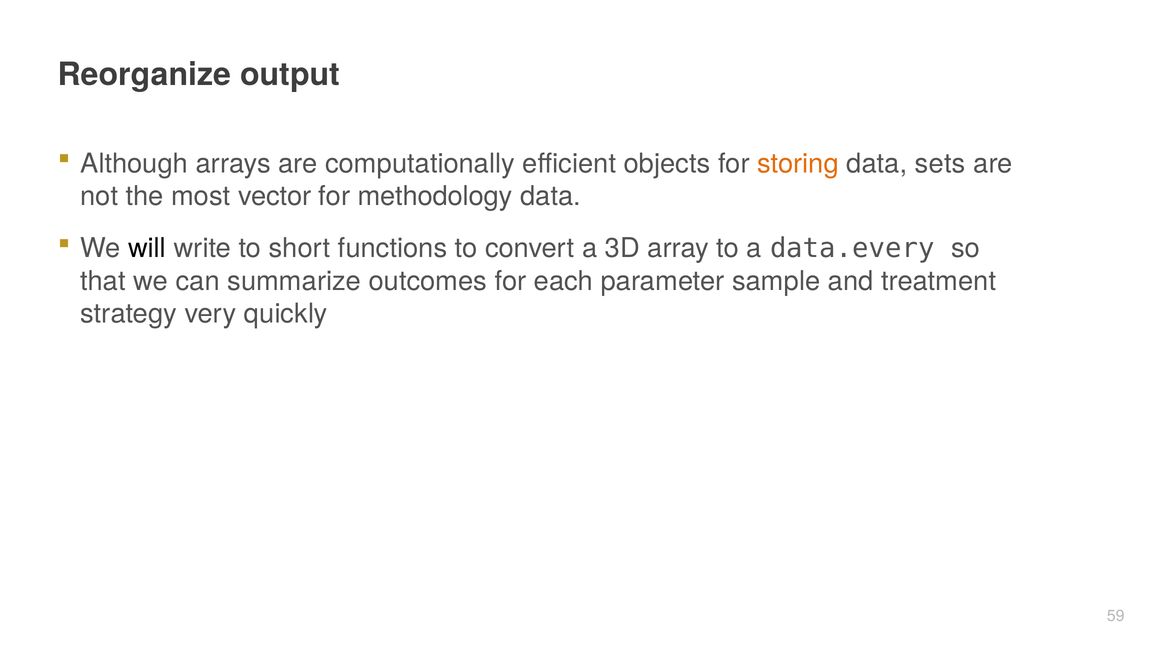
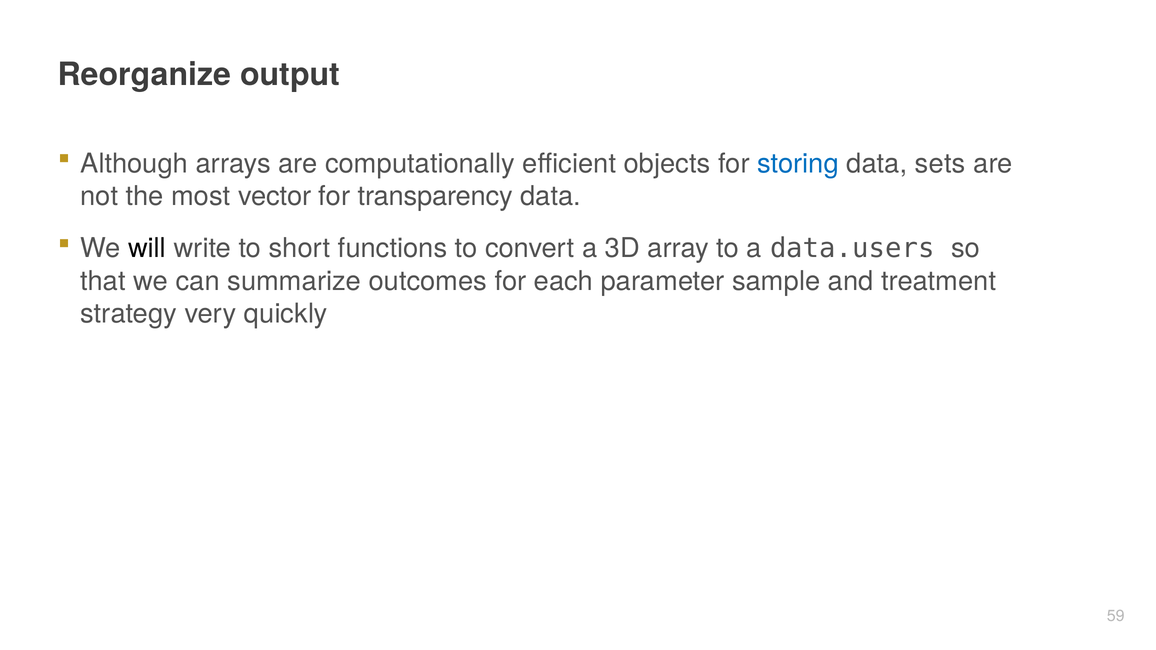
storing colour: orange -> blue (798, 164)
methodology: methodology -> transparency (435, 197)
data.every: data.every -> data.users (852, 249)
